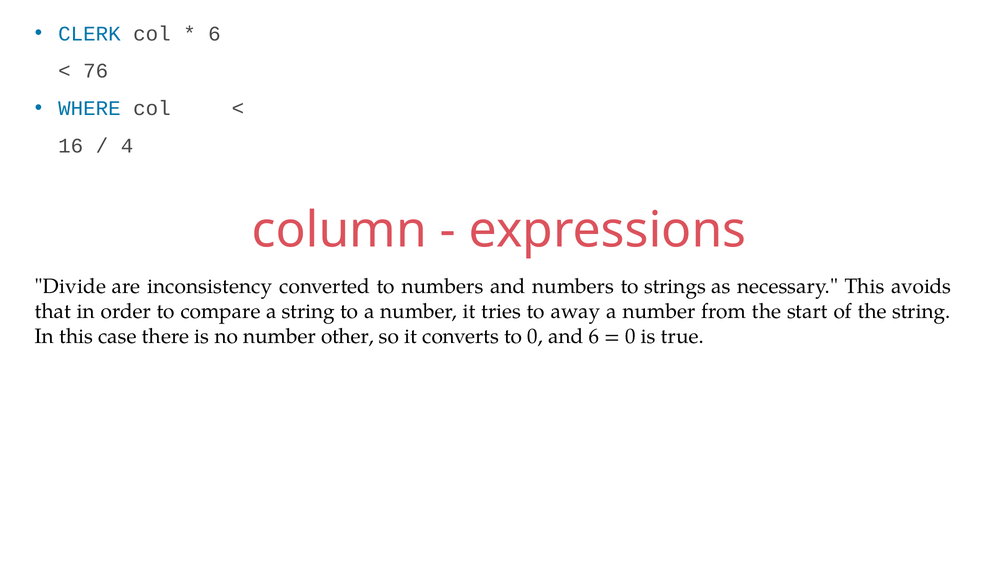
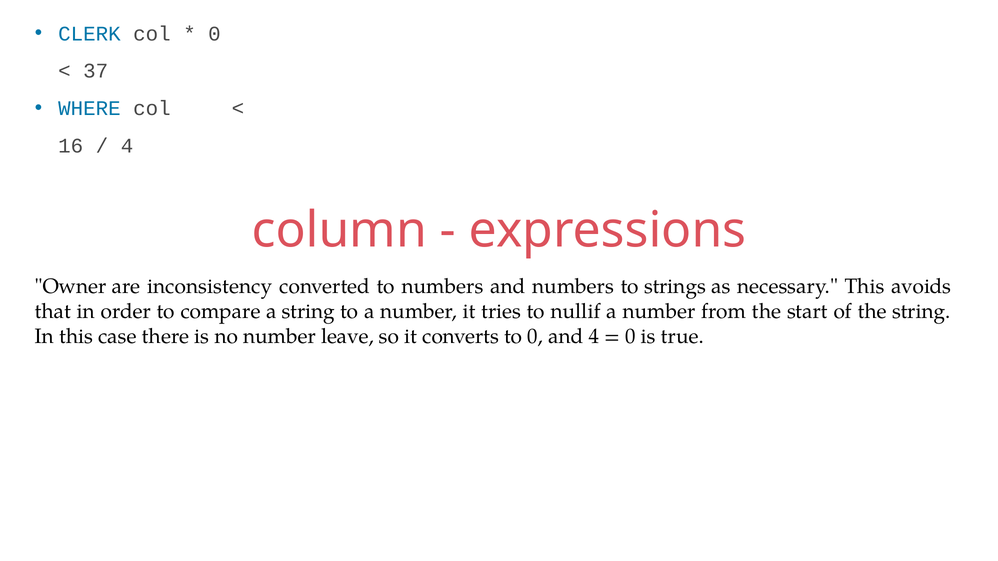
6: 6 -> 0 (214, 34)
76: 76 -> 37 (96, 71)
Divide: Divide -> Owner (71, 287)
away: away -> nullif (576, 312)
other: other -> leave (348, 337)
and 6: 6 -> 4 (594, 337)
